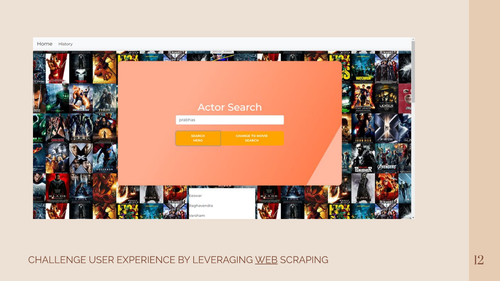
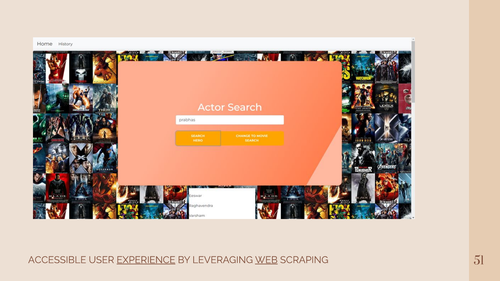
CHALLENGE: CHALLENGE -> ACCESSIBLE (57, 260)
EXPERIENCE underline: none -> present (146, 260)
12: 12 -> 51 (479, 261)
